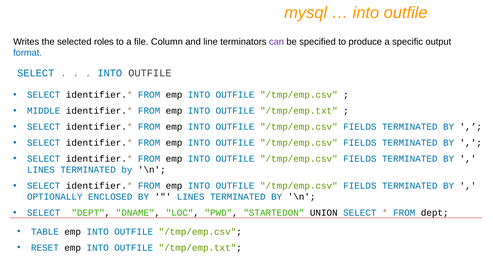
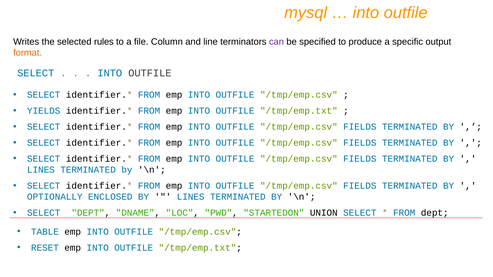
roles: roles -> rules (104, 42)
format colour: blue -> orange (28, 53)
MIDDLE: MIDDLE -> YIELDS (44, 111)
